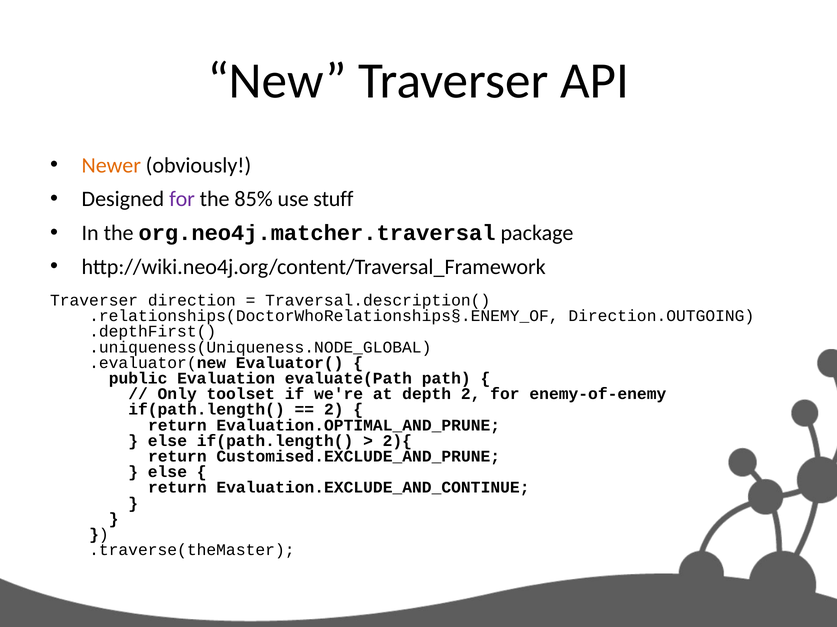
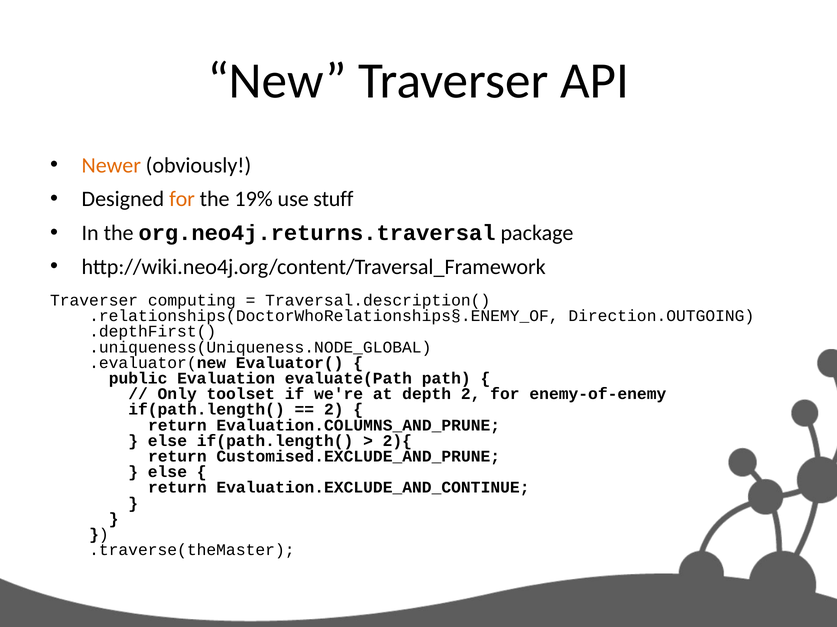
for colour: purple -> orange (182, 199)
85%: 85% -> 19% (254, 199)
org.neo4j.matcher.traversal: org.neo4j.matcher.traversal -> org.neo4j.returns.traversal (317, 233)
direction: direction -> computing (192, 301)
Evaluation.OPTIMAL_AND_PRUNE: Evaluation.OPTIMAL_AND_PRUNE -> Evaluation.COLUMNS_AND_PRUNE (358, 426)
